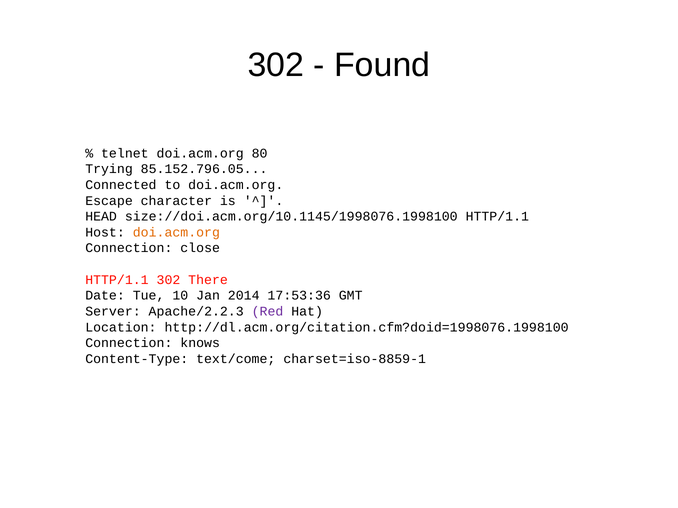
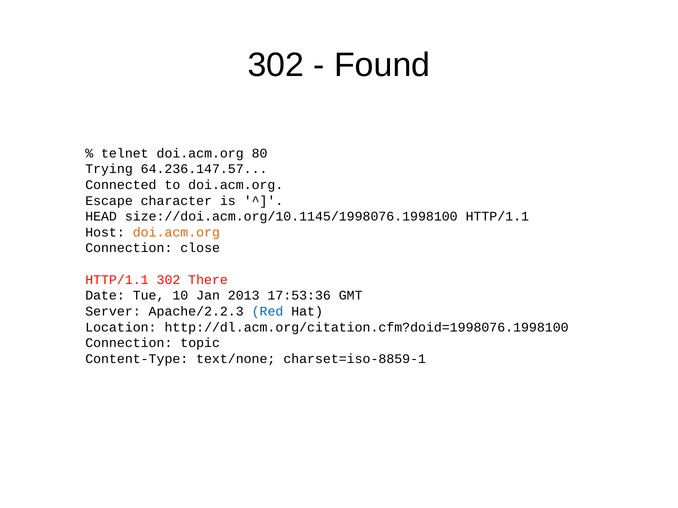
85.152.796.05: 85.152.796.05 -> 64.236.147.57 (204, 169)
2014: 2014 -> 2013 (244, 296)
Red colour: purple -> blue (268, 312)
knows: knows -> topic (200, 343)
text/come: text/come -> text/none (236, 359)
